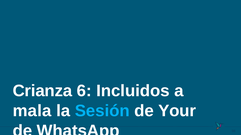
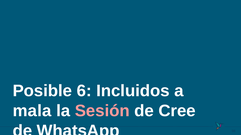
Crianza: Crianza -> Posible (42, 91)
Sesión colour: light blue -> pink (102, 111)
Your: Your -> Cree (177, 111)
